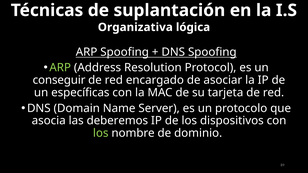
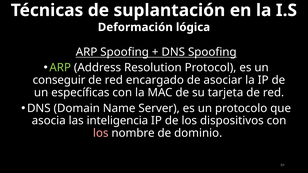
Organizativa: Organizativa -> Deformación (135, 27)
deberemos: deberemos -> inteligencia (117, 121)
los colour: light green -> pink (101, 133)
